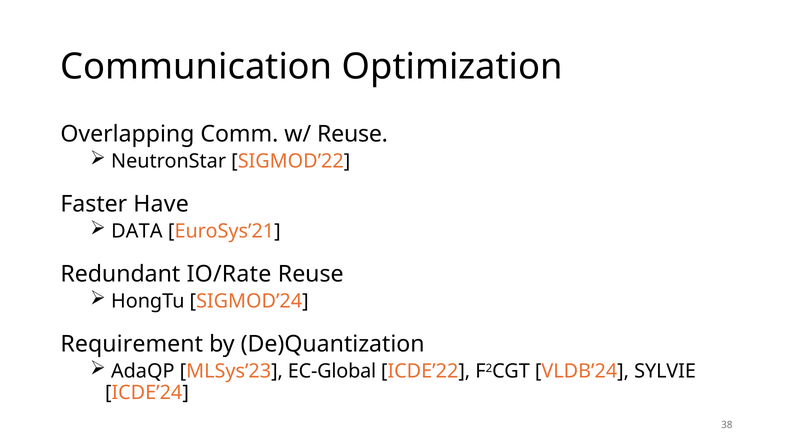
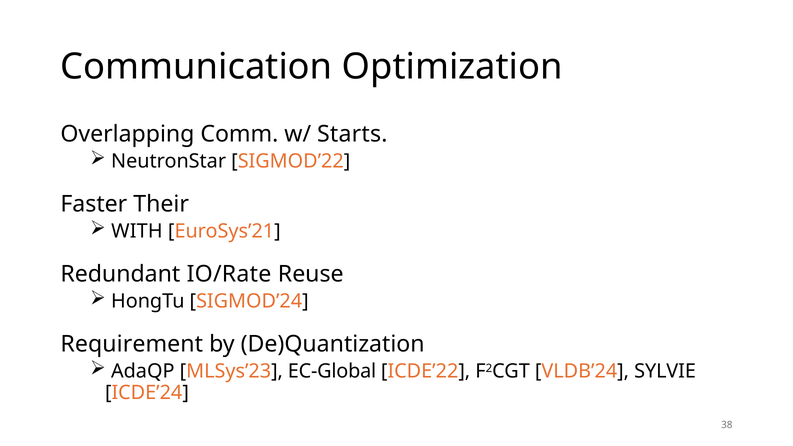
w/ Reuse: Reuse -> Starts (352, 134)
Have: Have -> Their (161, 204)
DATA: DATA -> WITH (137, 231)
